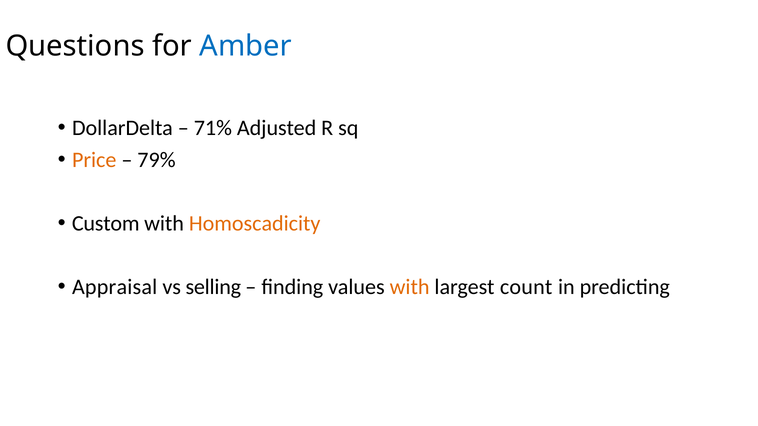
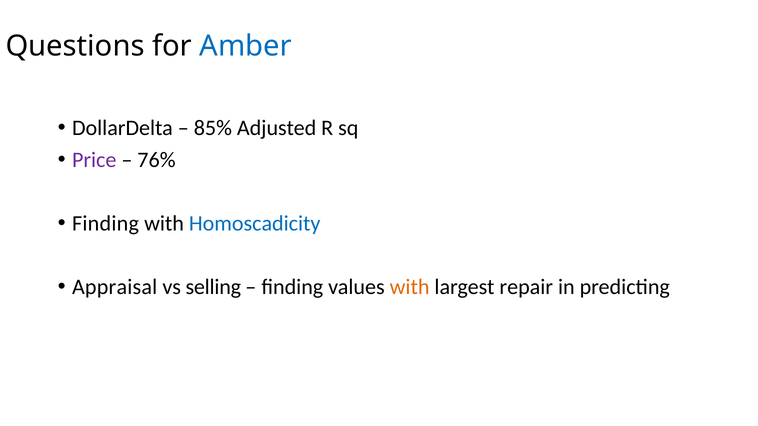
71%: 71% -> 85% (213, 128)
Price colour: orange -> purple (94, 160)
79%: 79% -> 76% (156, 160)
Custom: Custom -> Finding (105, 224)
Homoscadicity colour: orange -> blue (255, 224)
count: count -> repair (526, 287)
